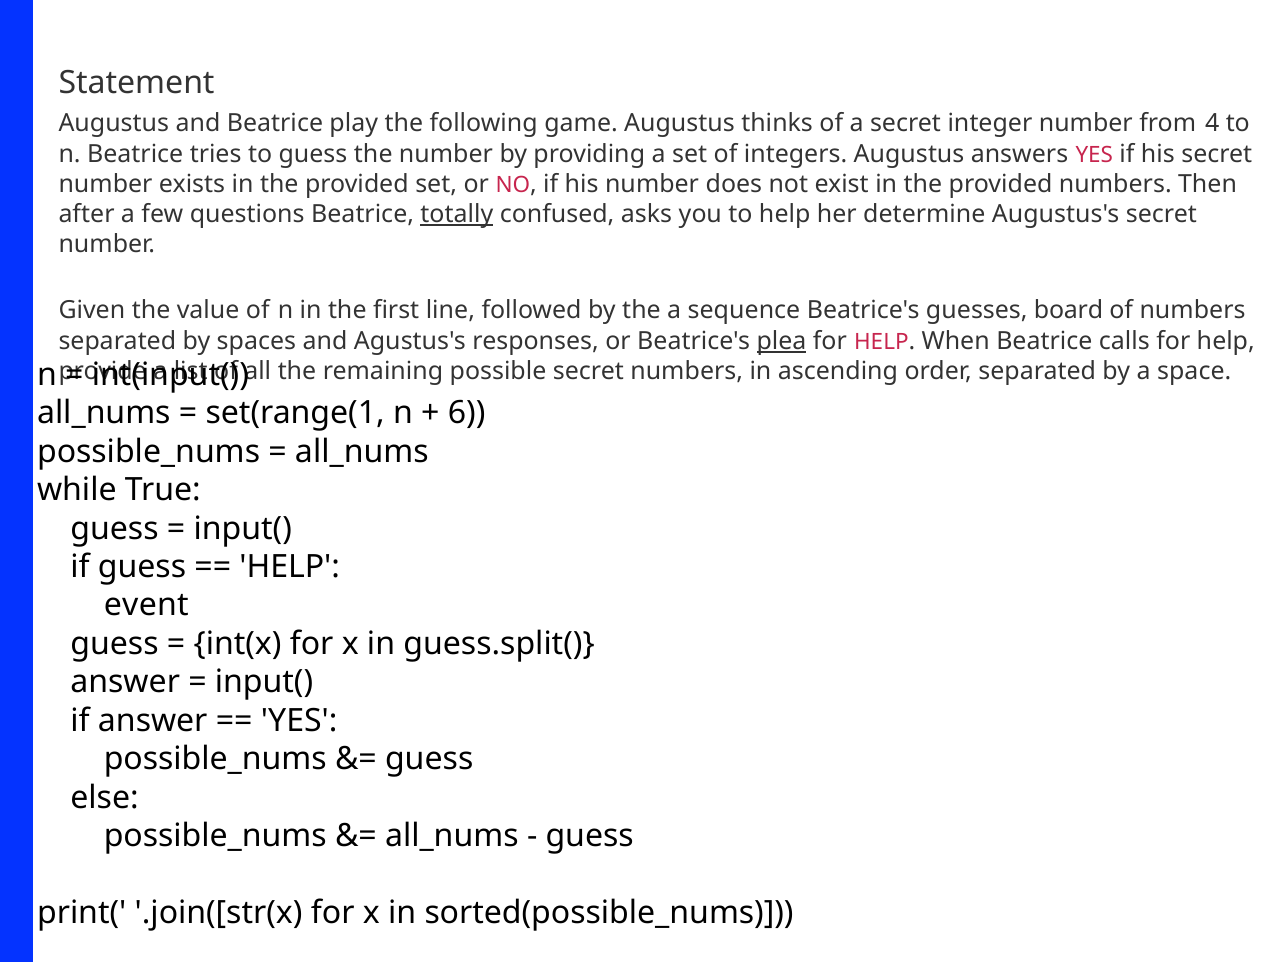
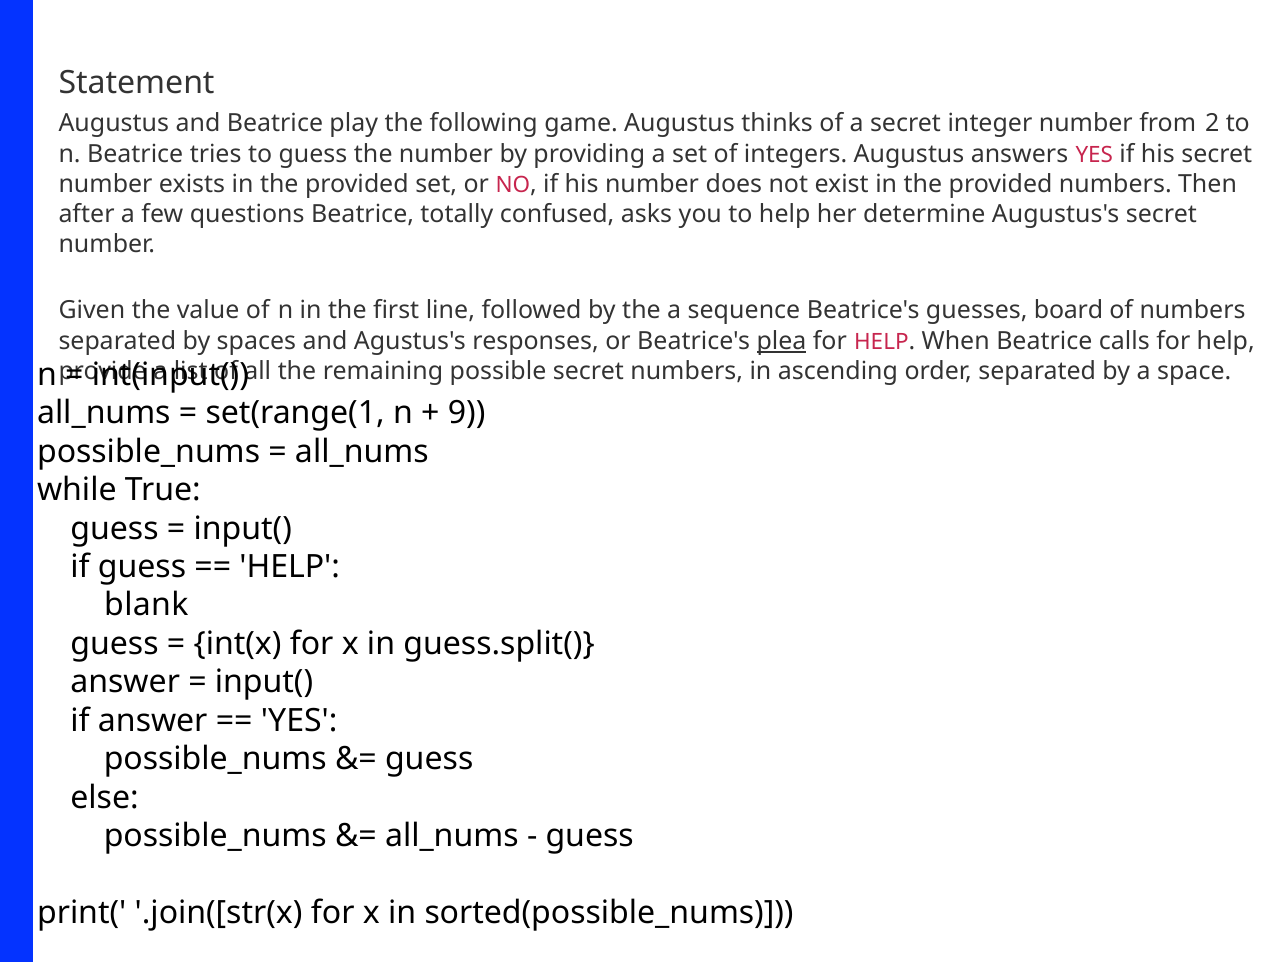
4: 4 -> 2 (1212, 123)
totally underline: present -> none (457, 214)
6: 6 -> 9 (467, 413)
event: event -> blank (146, 605)
